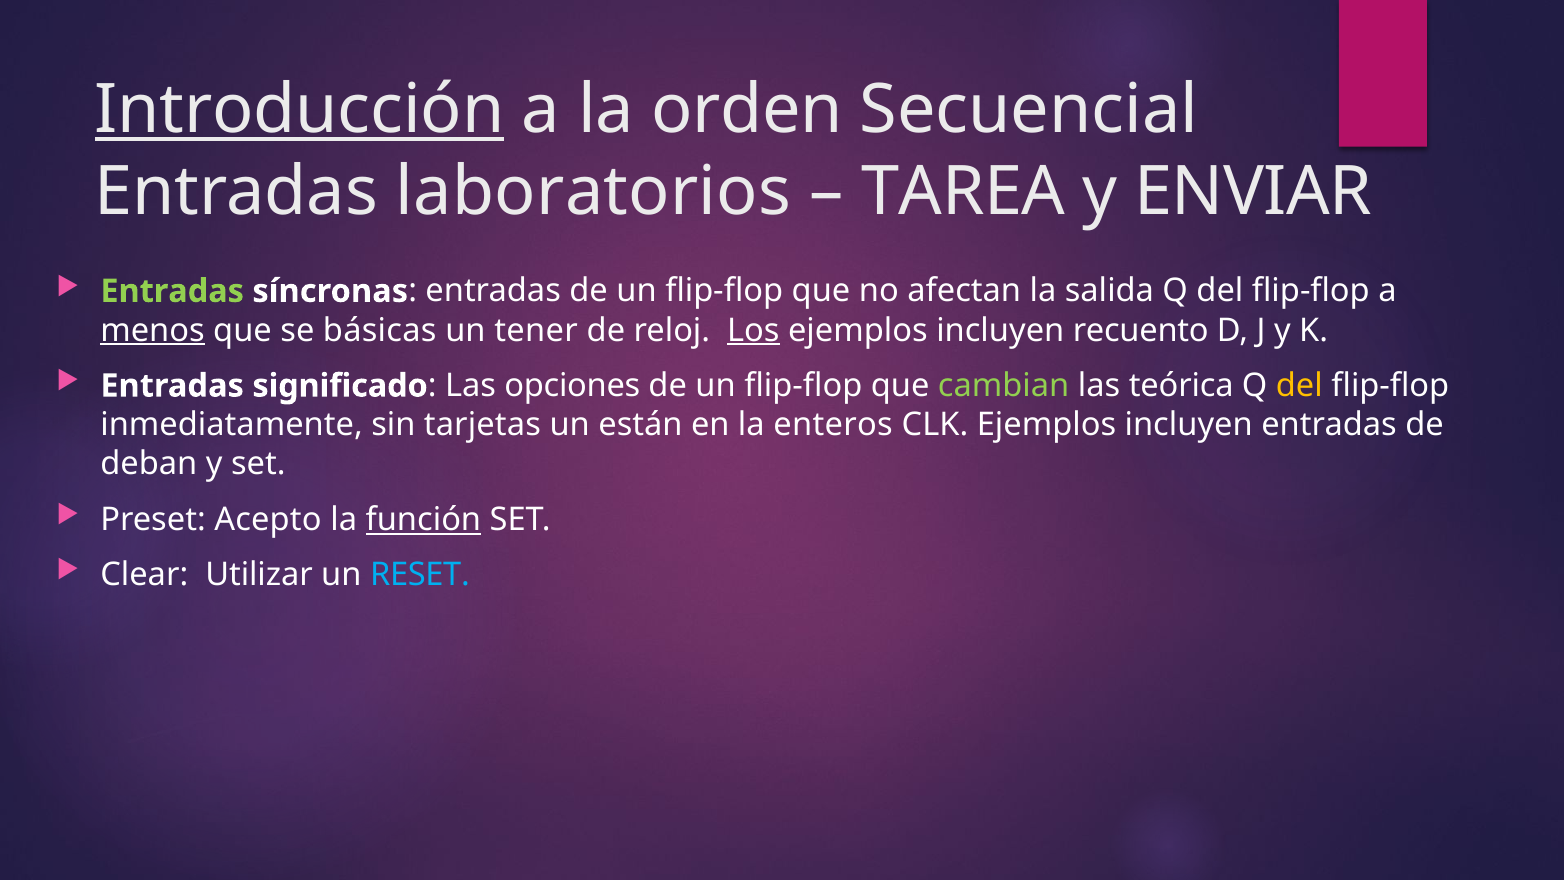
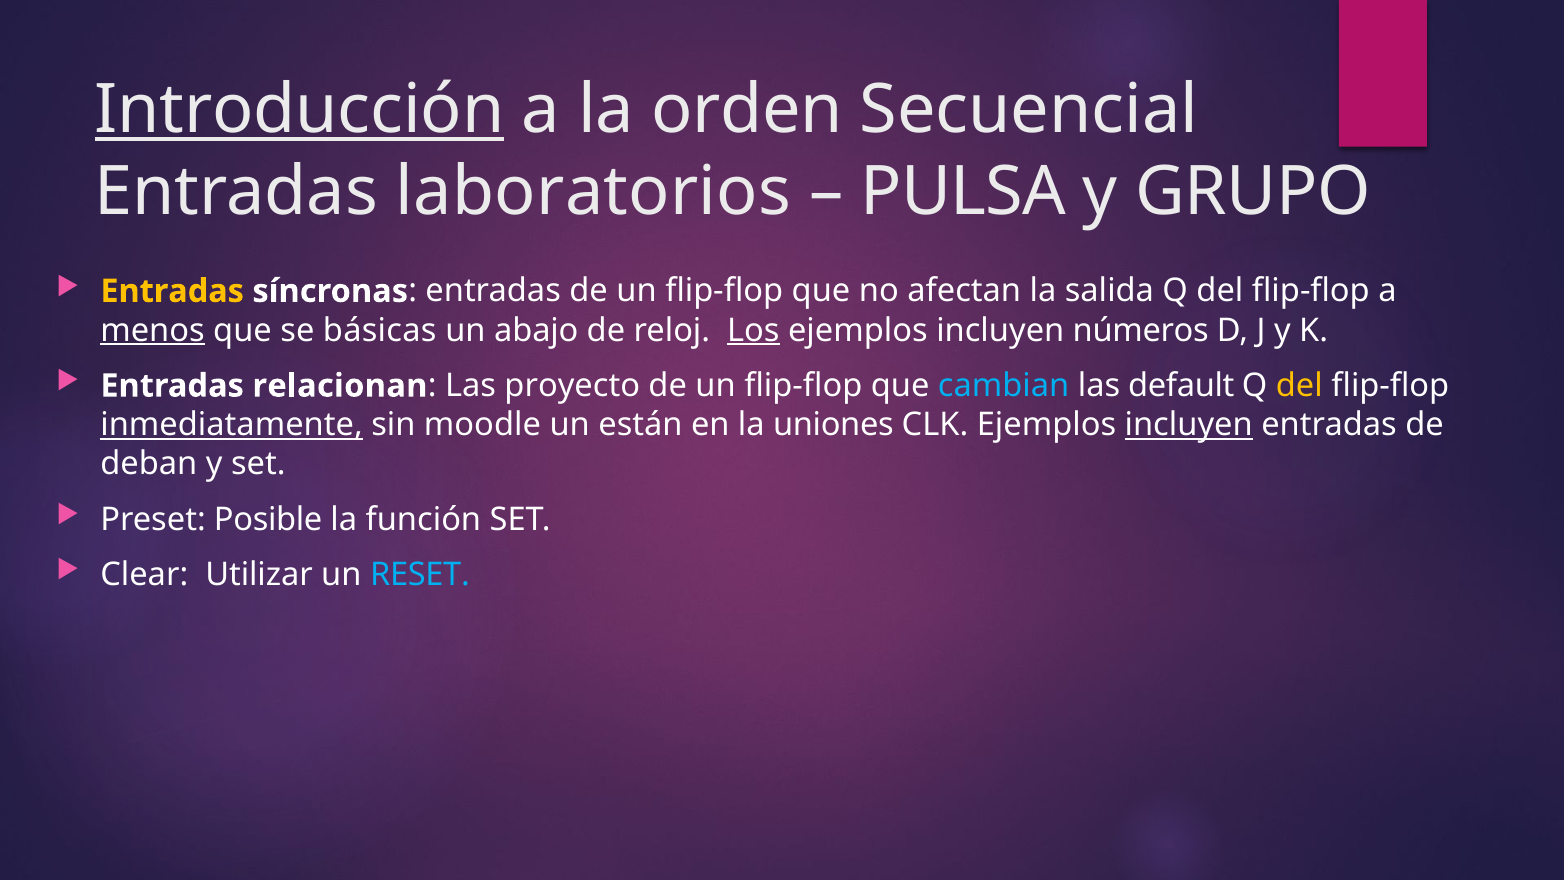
TAREA: TAREA -> PULSA (963, 192)
ENVIAR: ENVIAR -> GRUPO (1253, 192)
Entradas colour: light green -> yellow (172, 291)
tener: tener -> abajo (536, 330)
recuento: recuento -> números (1141, 330)
significado: significado -> relacionan (340, 386)
opciones: opciones -> proyecto (572, 386)
cambian colour: light green -> light blue (1004, 386)
teórica: teórica -> default (1181, 386)
inmediatamente underline: none -> present (232, 425)
tarjetas: tarjetas -> moodle (482, 425)
enteros: enteros -> uniones (833, 425)
incluyen underline: none -> present (1189, 425)
Acepto: Acepto -> Posible (268, 520)
función underline: present -> none (423, 520)
